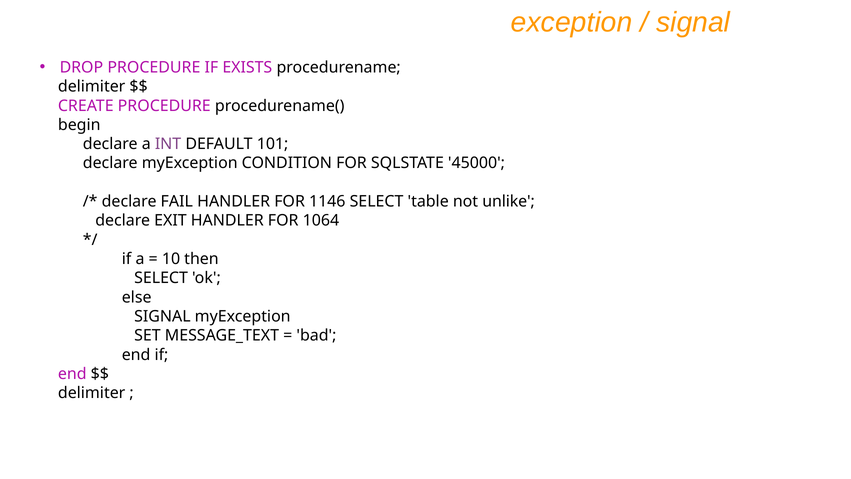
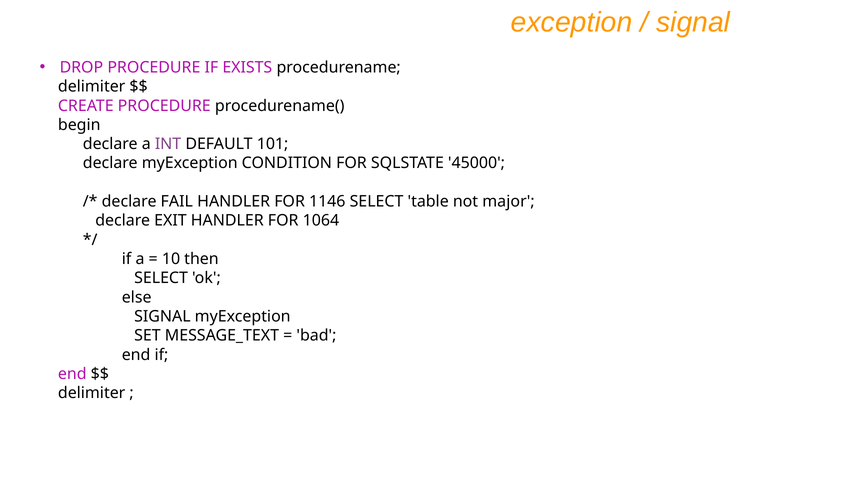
unlike: unlike -> major (508, 201)
